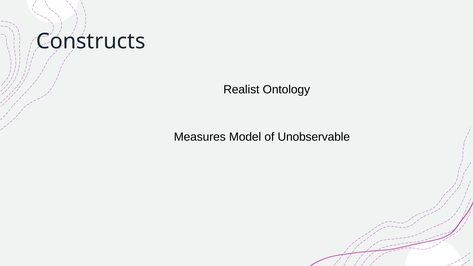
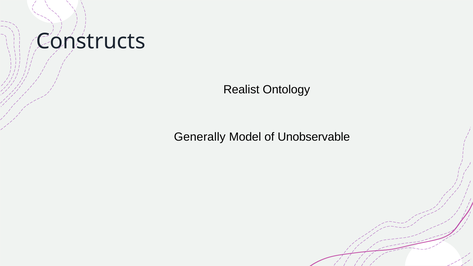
Measures: Measures -> Generally (200, 137)
